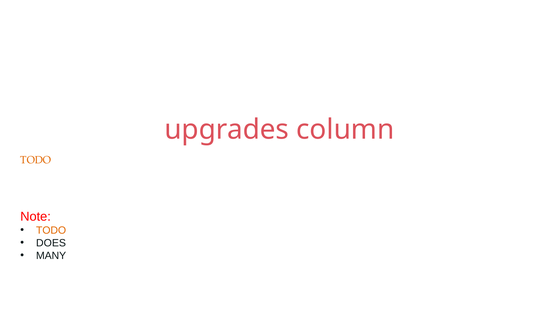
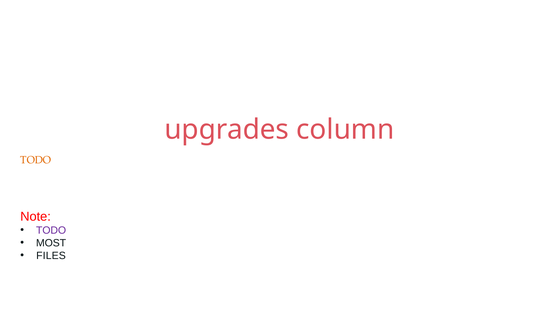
TODO colour: orange -> purple (51, 230)
DOES: DOES -> MOST (51, 243)
MANY: MANY -> FILES (51, 255)
